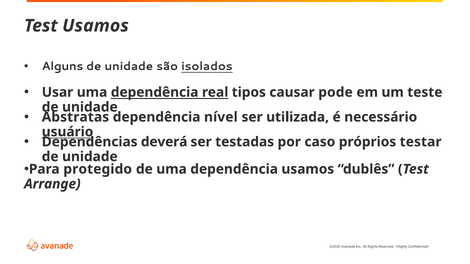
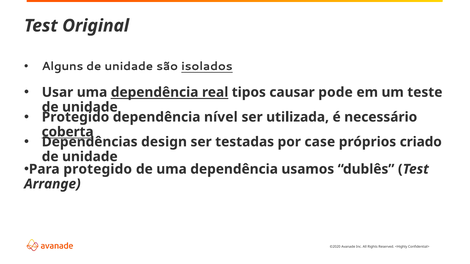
Test Usamos: Usamos -> Original (96, 26)
Abstratas: Abstratas -> Protegido (76, 117)
usuário: usuário -> coberta (68, 132)
deverá: deverá -> design (164, 142)
caso: caso -> case (320, 142)
testar: testar -> criado (421, 142)
